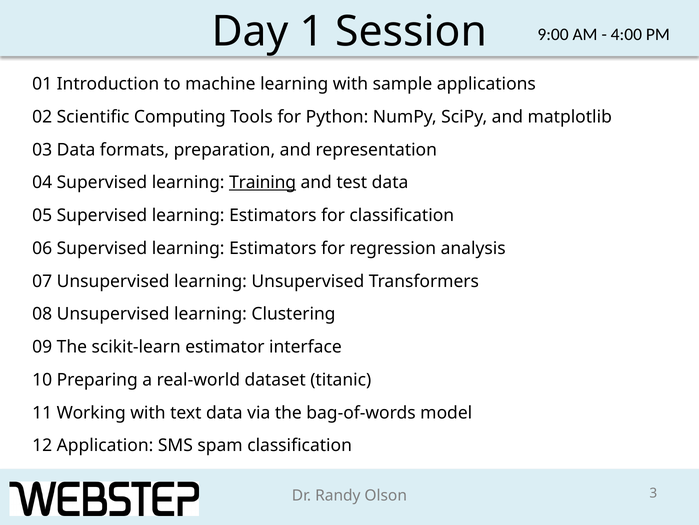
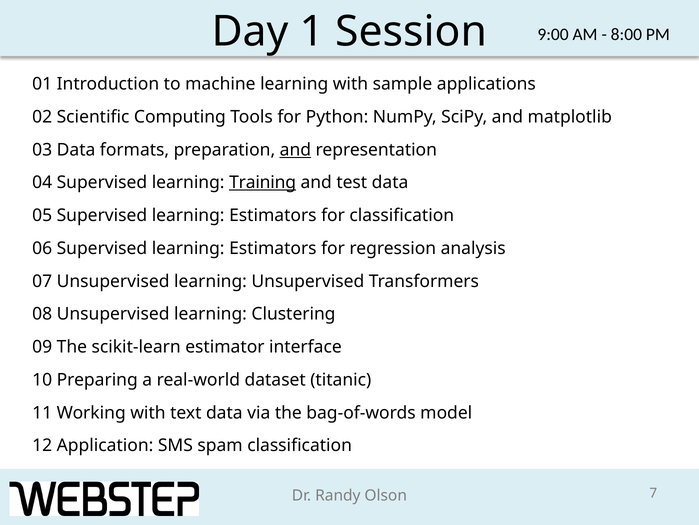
4:00: 4:00 -> 8:00 (626, 34)
and underline: none -> present (295, 150)
3: 3 -> 7 (653, 492)
